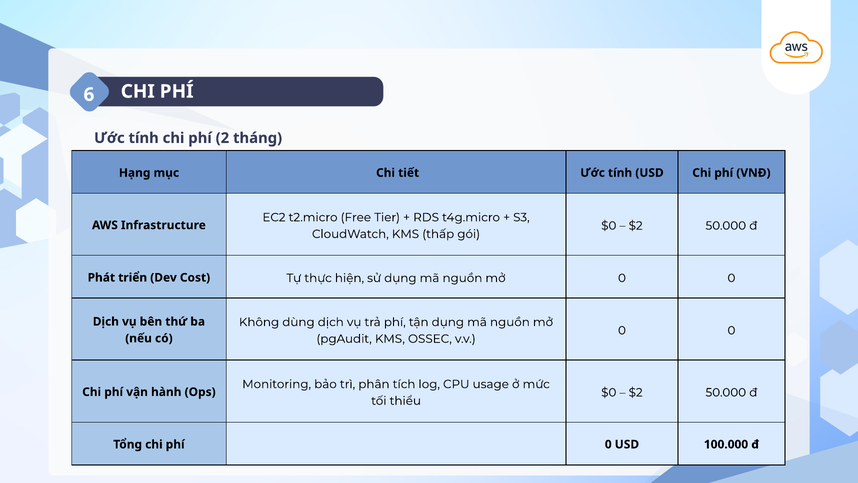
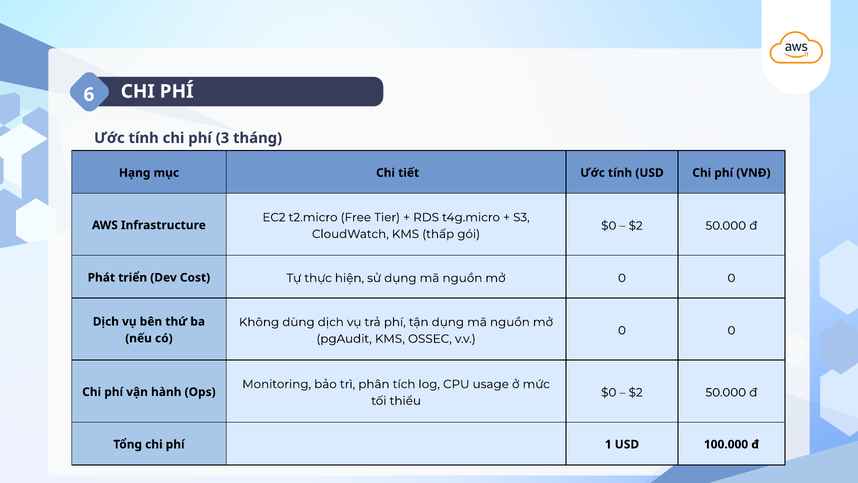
2: 2 -> 3 (222, 138)
phí 0: 0 -> 1 (608, 444)
